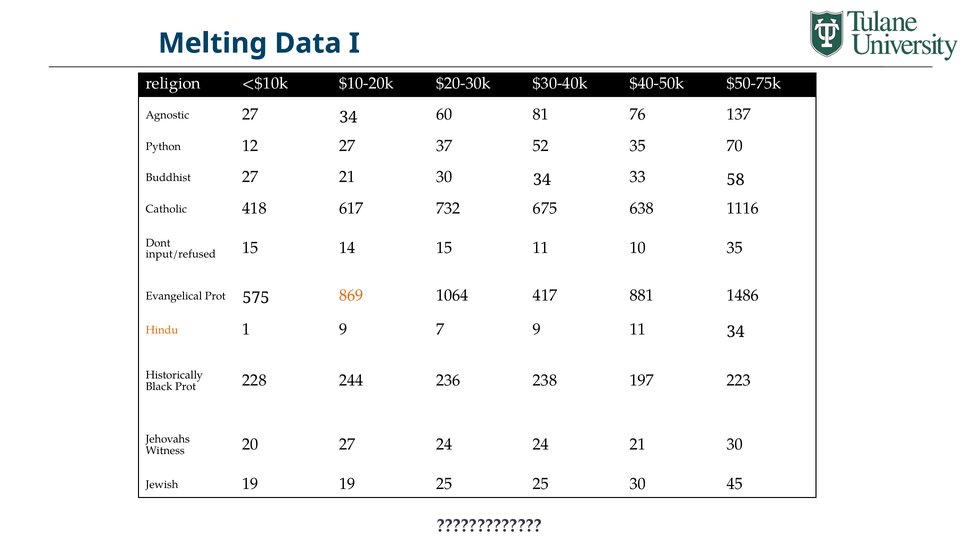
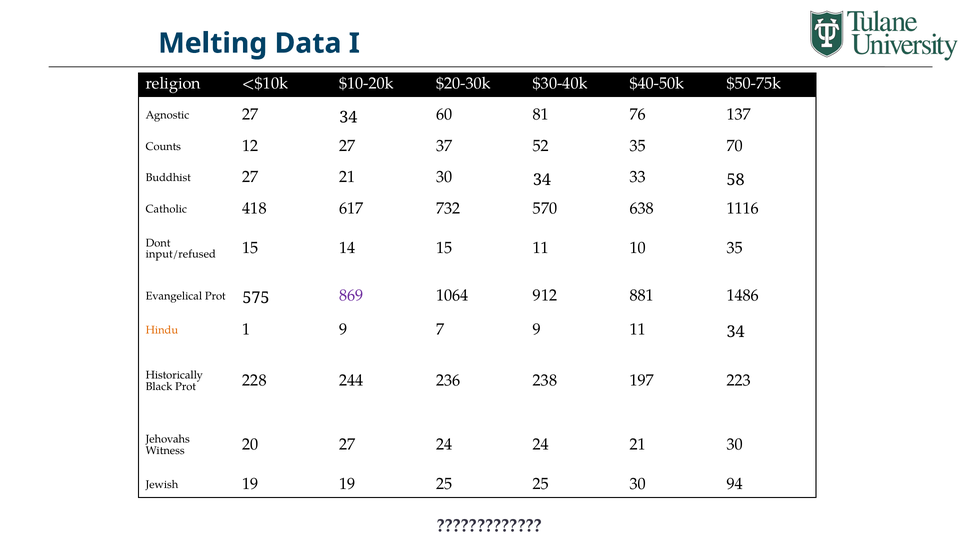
Python: Python -> Counts (163, 146)
675: 675 -> 570 (545, 209)
869 colour: orange -> purple (351, 296)
417: 417 -> 912 (545, 296)
45: 45 -> 94 (735, 484)
